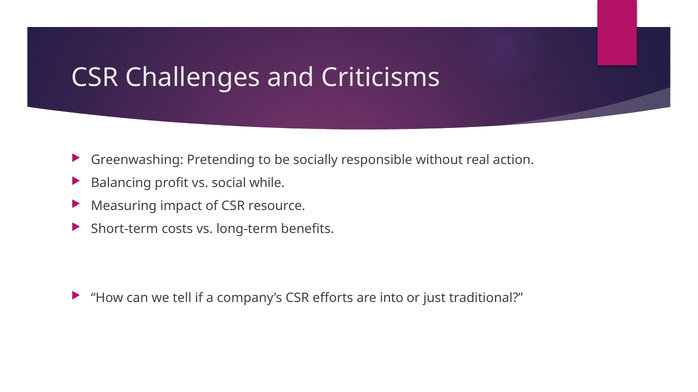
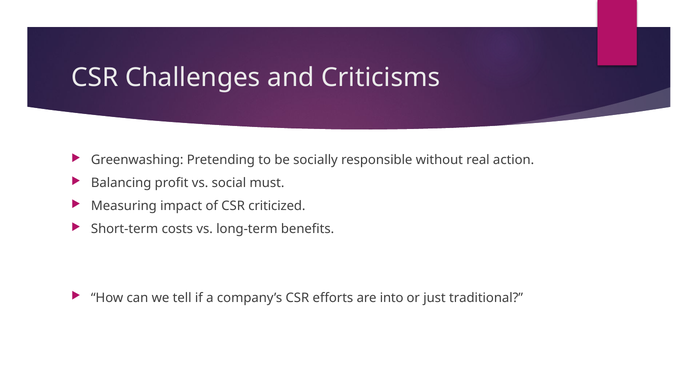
while: while -> must (267, 183)
resource: resource -> criticized (277, 206)
